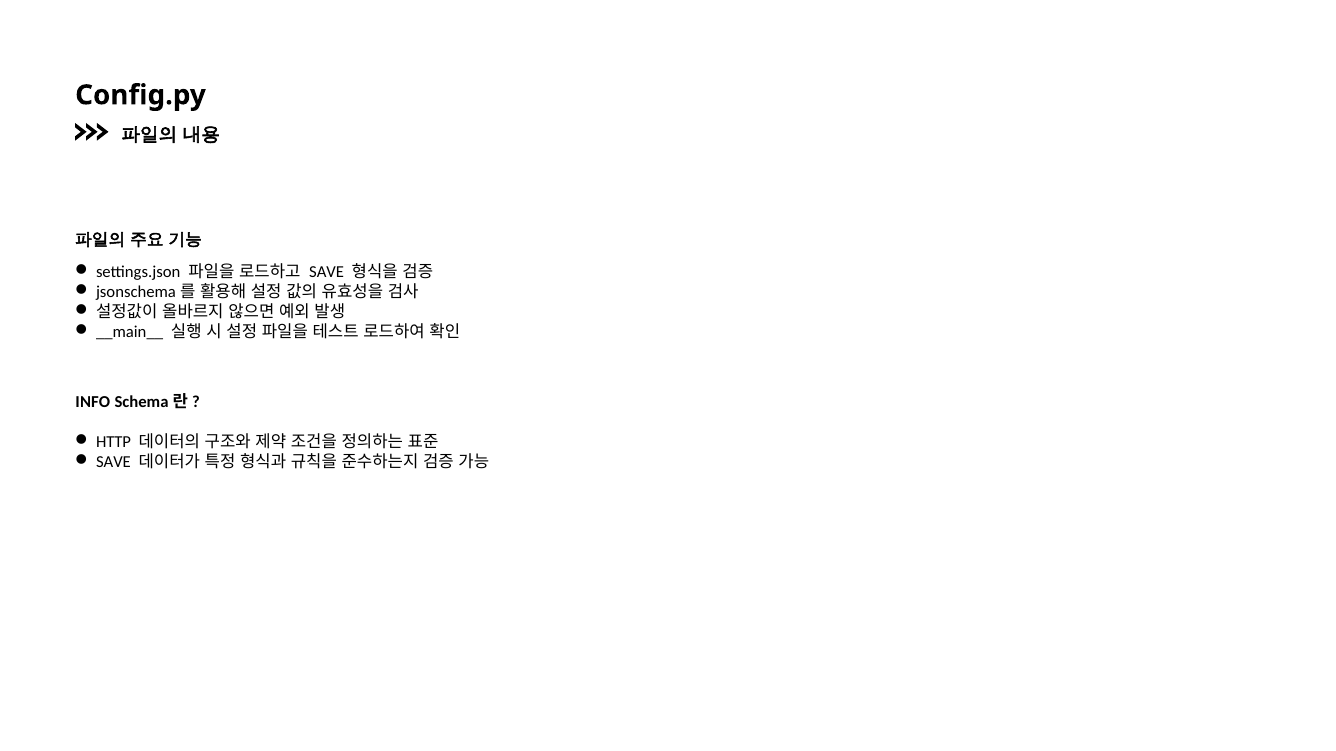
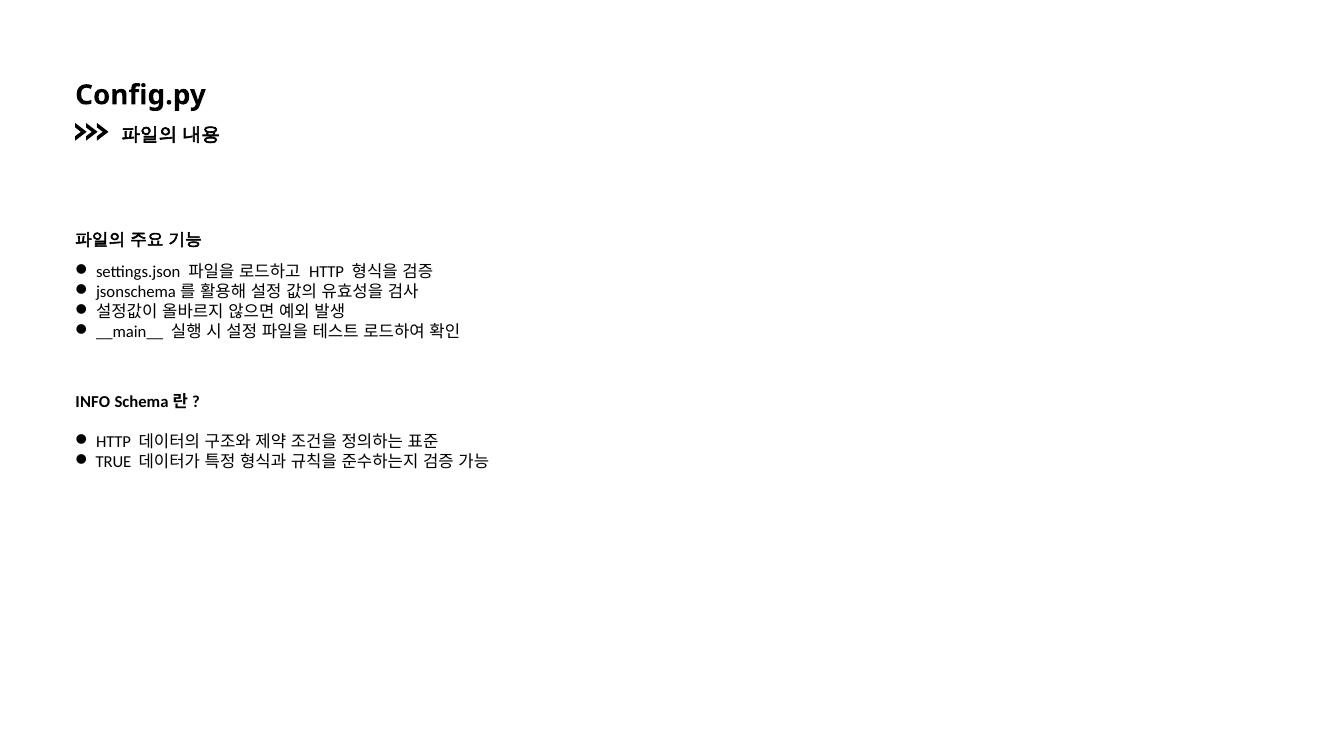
SAVE: SAVE -> HTTP (327, 273)
SAVE: SAVE -> TRUE (113, 463)
